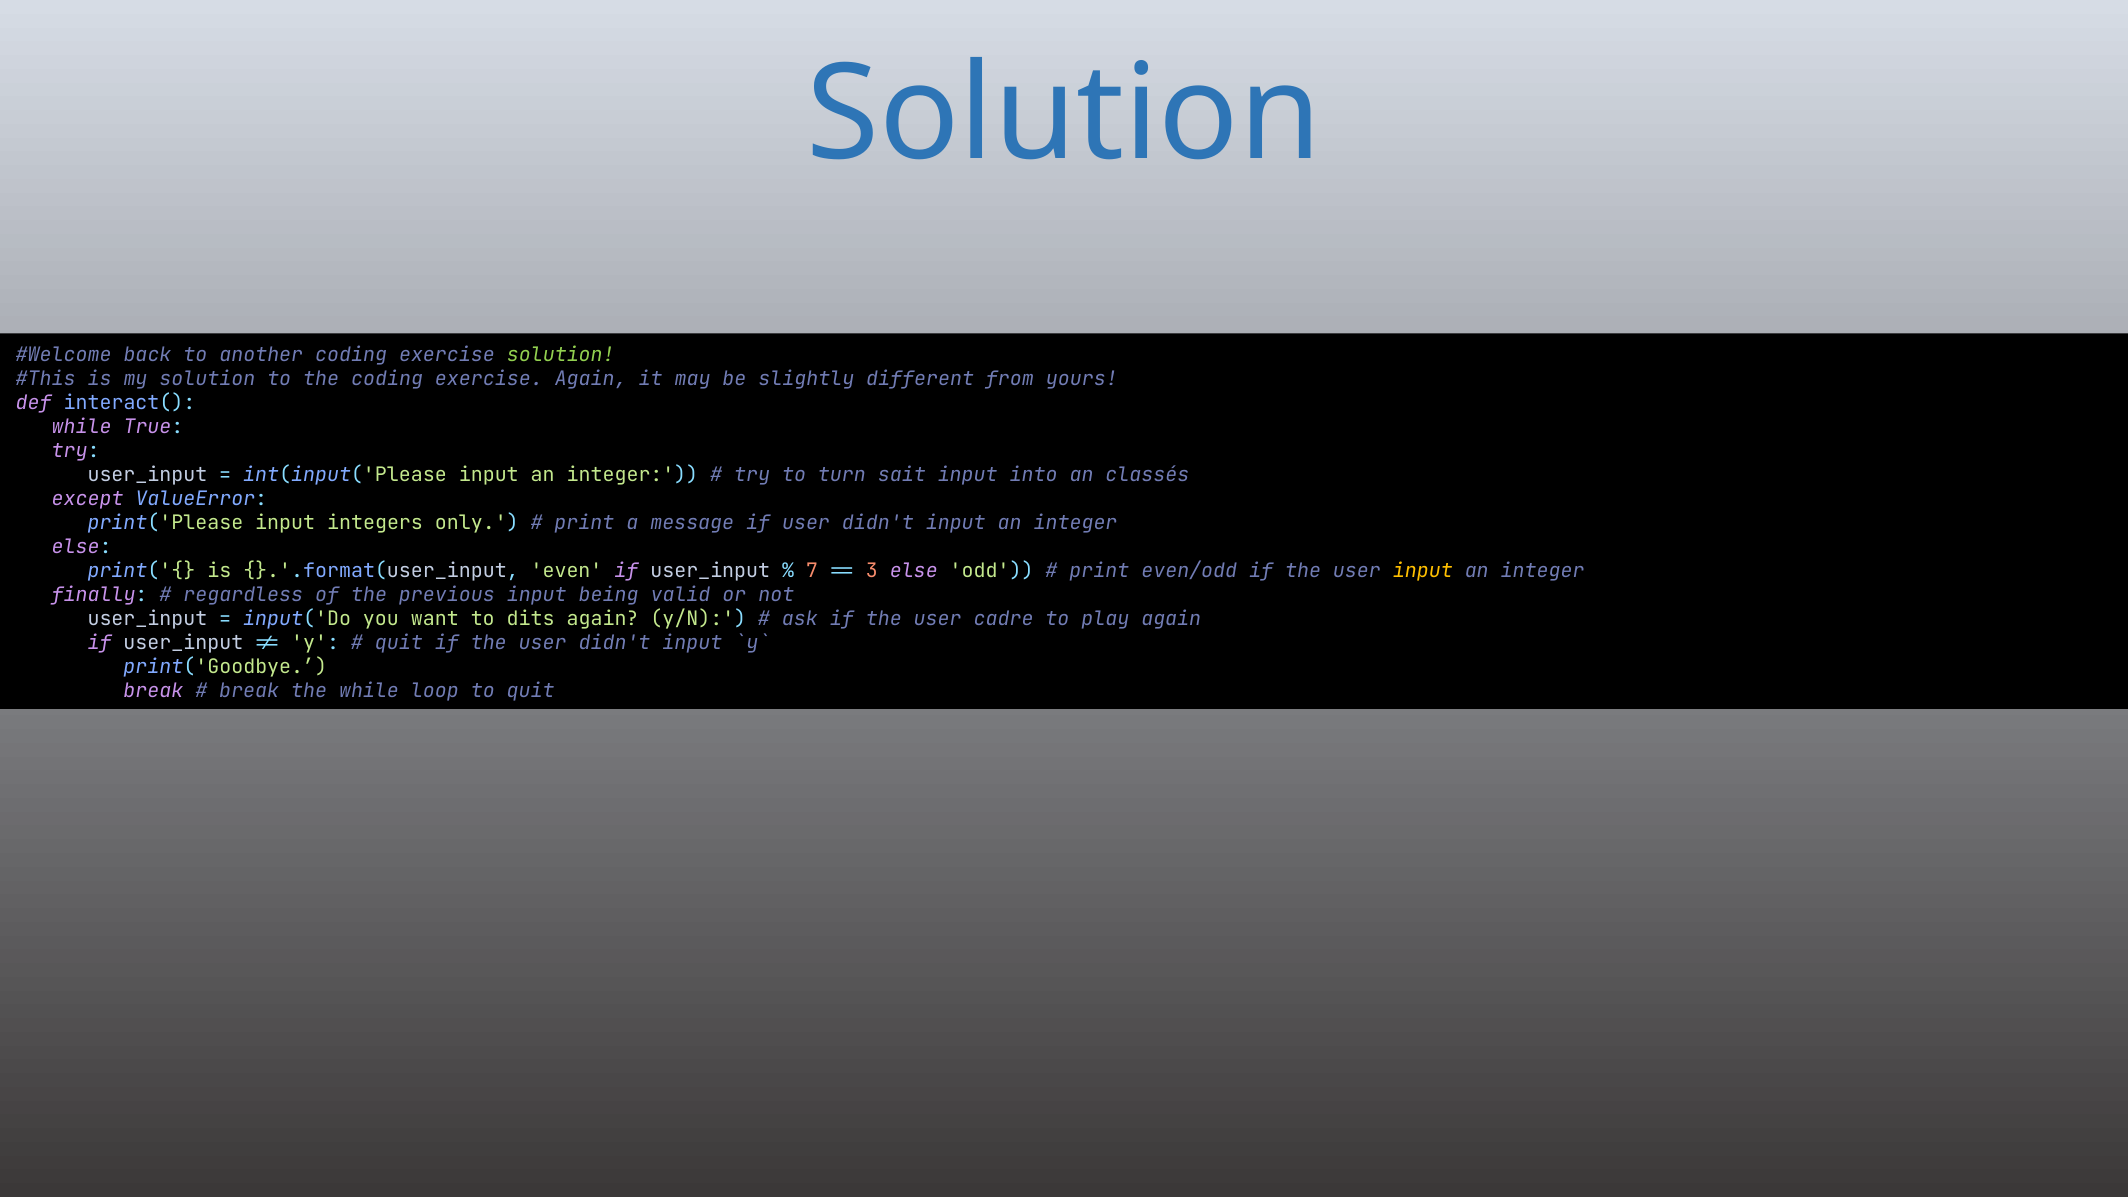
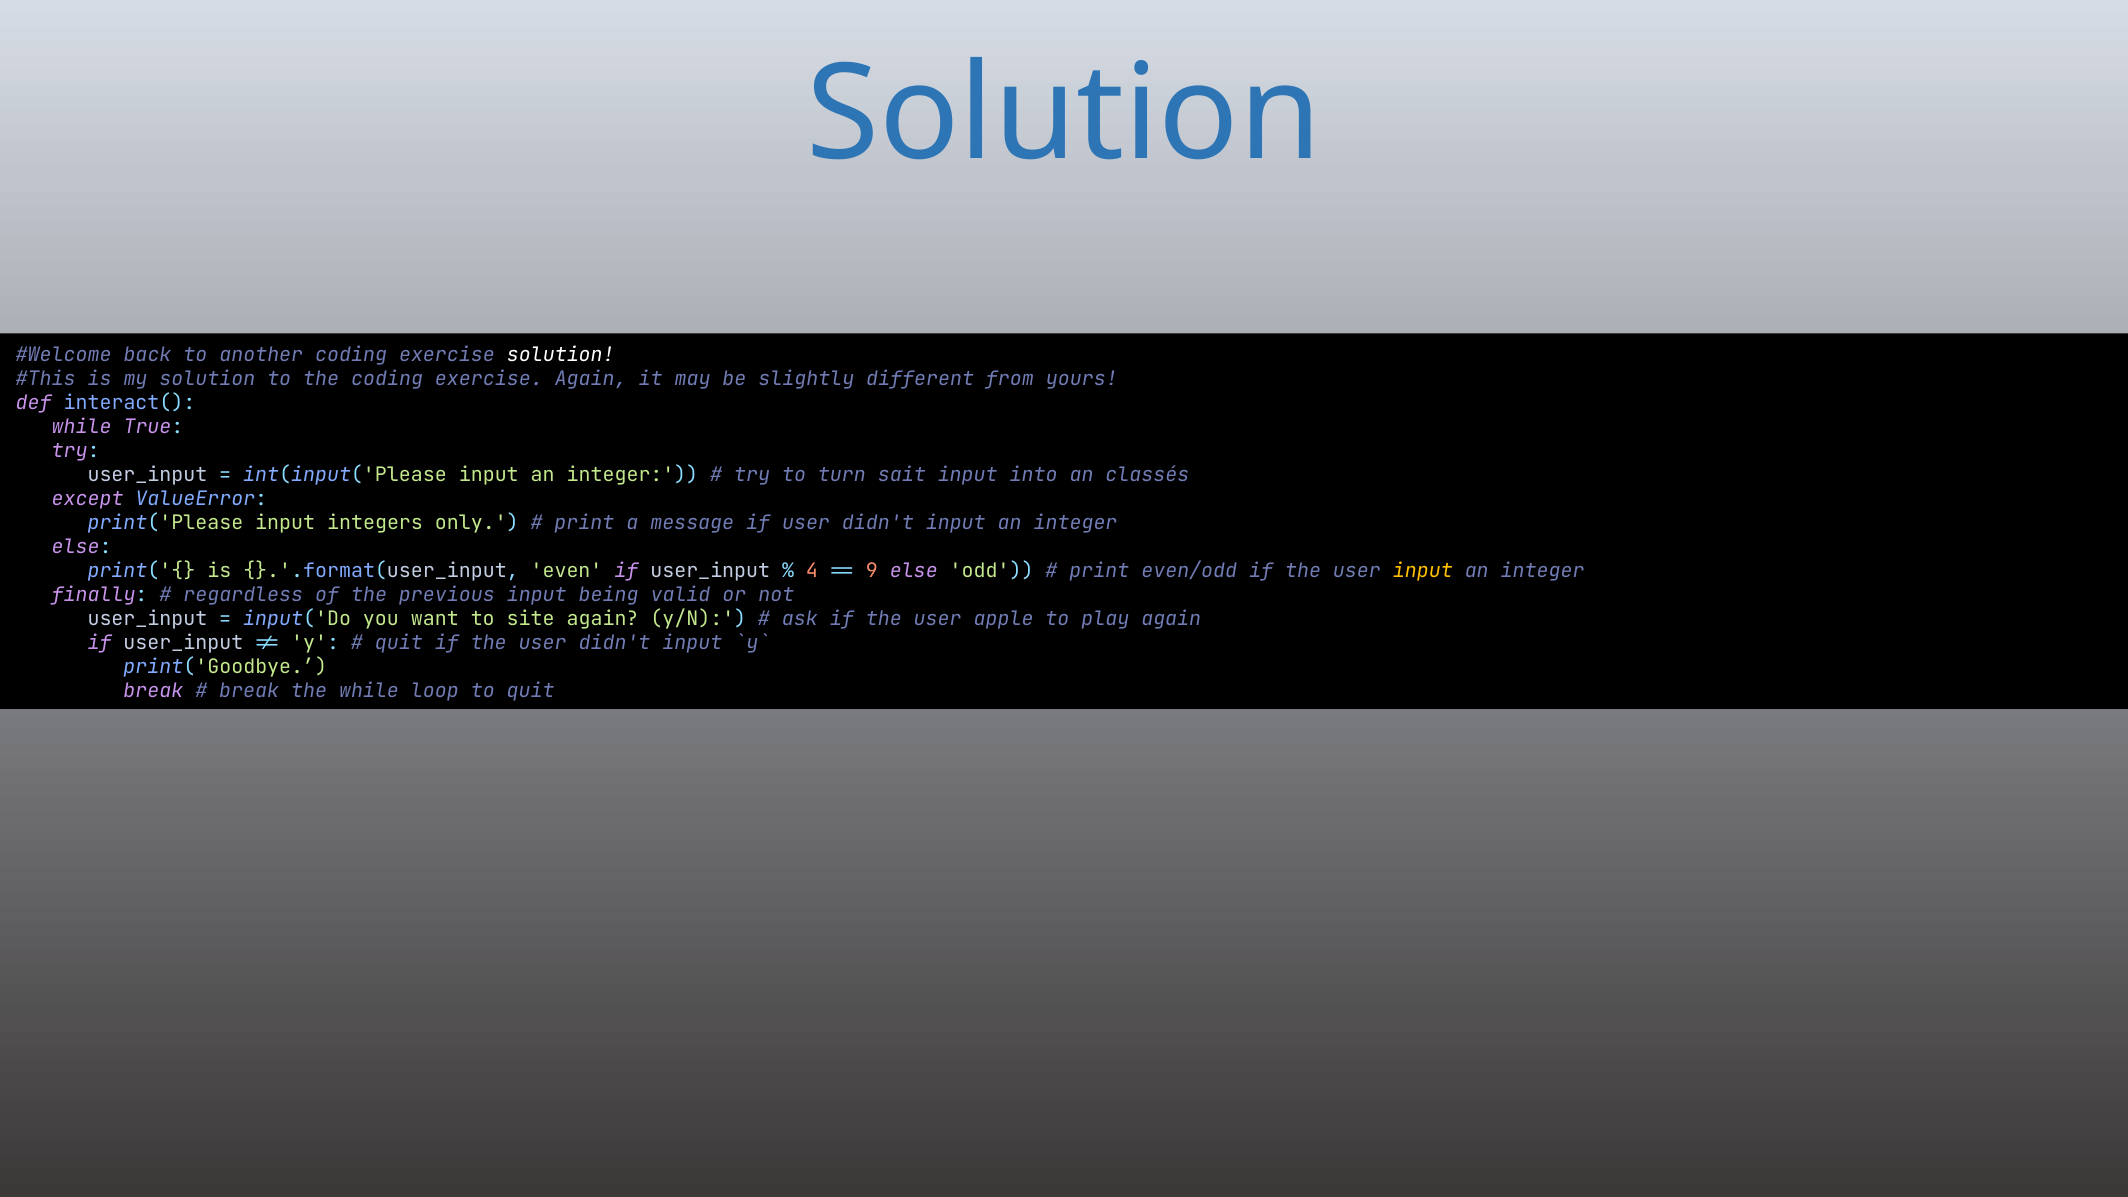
solution colour: light green -> white (561, 355)
7: 7 -> 4 (812, 571)
3: 3 -> 9 (872, 571)
dits: dits -> site (531, 619)
cadre: cadre -> apple (1004, 619)
